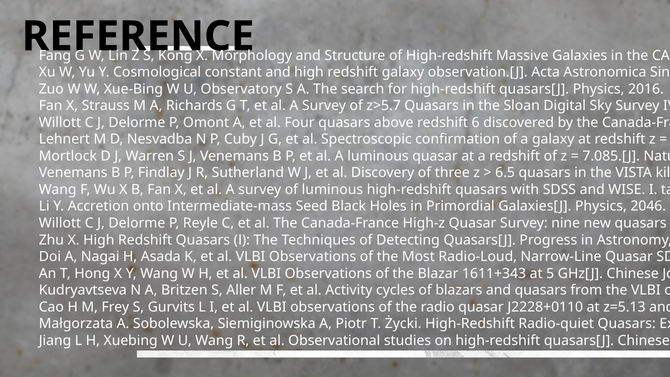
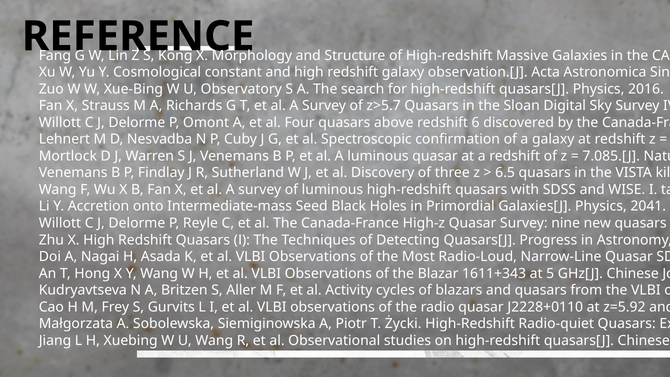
2046: 2046 -> 2041 (648, 206)
z=5.13: z=5.13 -> z=5.92 (624, 307)
